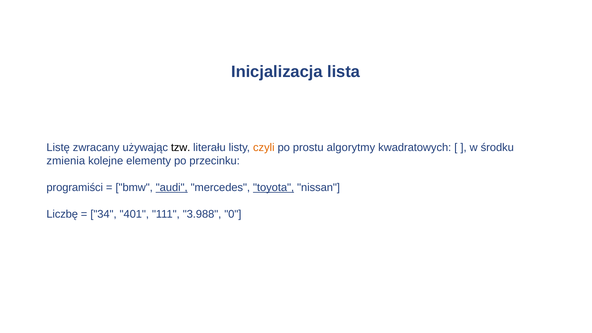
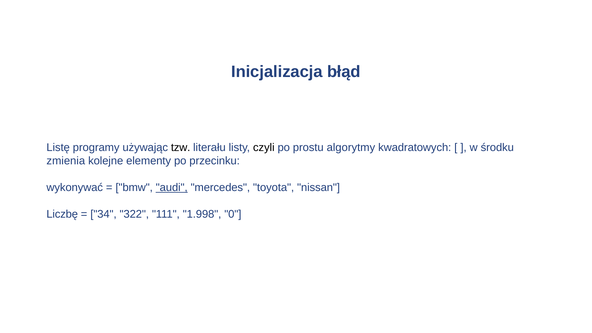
lista: lista -> błąd (344, 72)
zwracany: zwracany -> programy (96, 148)
czyli colour: orange -> black (264, 148)
programiści: programiści -> wykonywać (75, 188)
toyota underline: present -> none (274, 188)
401: 401 -> 322 (134, 214)
3.988: 3.988 -> 1.998 (202, 214)
